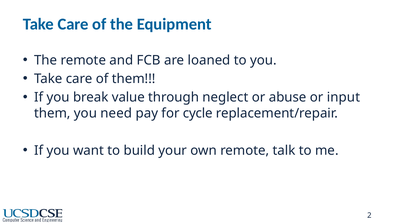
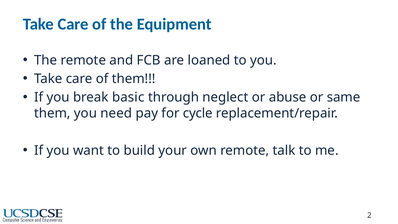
value: value -> basic (128, 97)
input: input -> same (344, 97)
